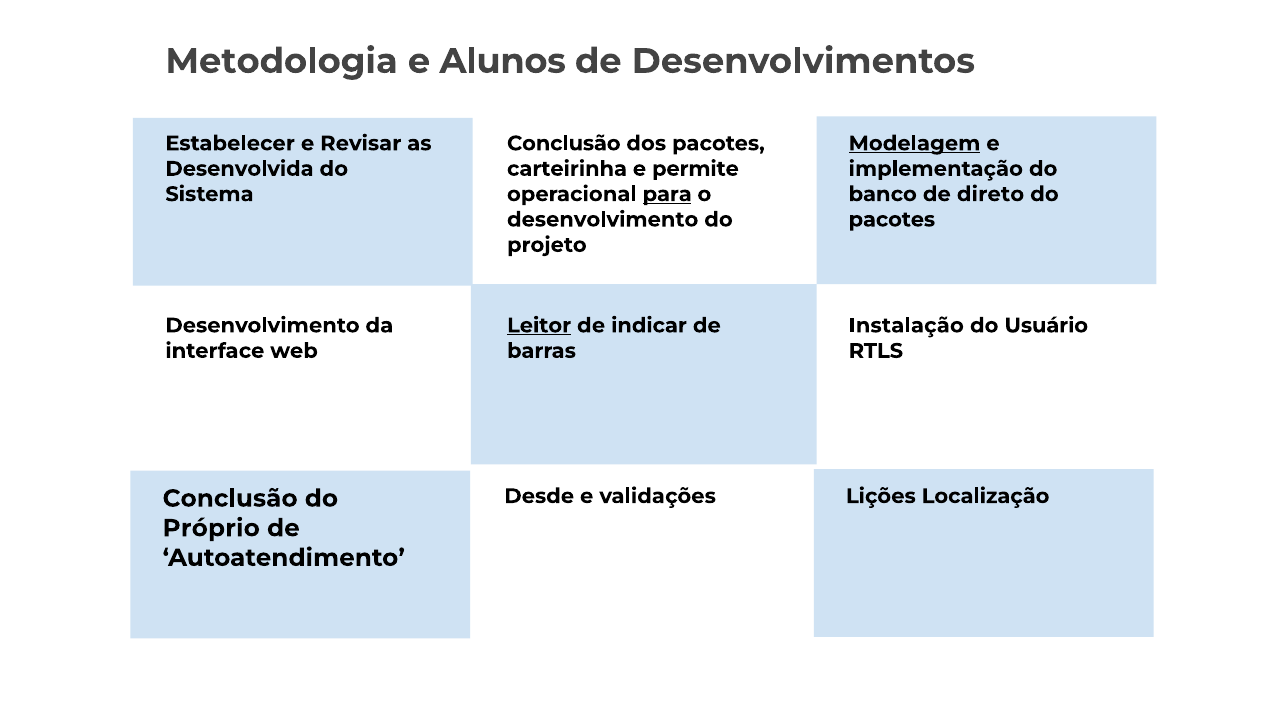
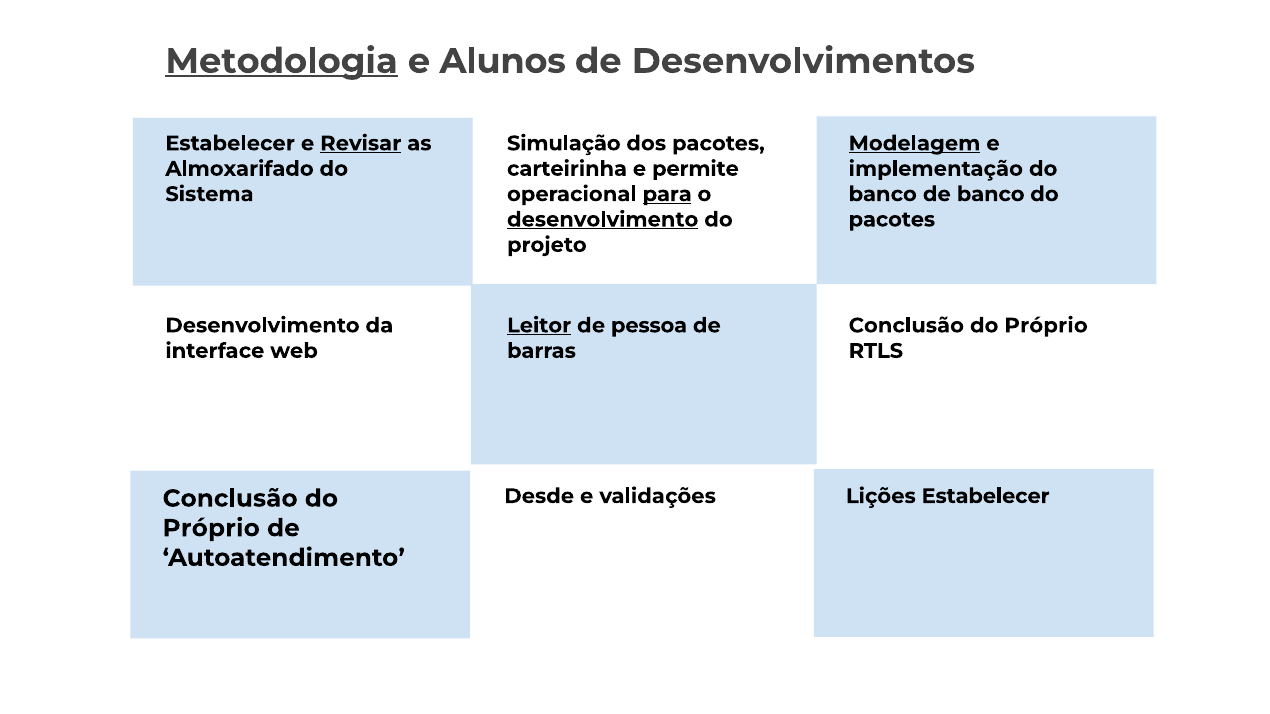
Metodologia underline: none -> present (282, 61)
Revisar underline: none -> present (361, 143)
Conclusão: Conclusão -> Simulação (564, 143)
Desenvolvida: Desenvolvida -> Almoxarifado (240, 169)
de direto: direto -> banco (991, 194)
desenvolvimento underline: none -> present (603, 220)
indicar: indicar -> pessoa (649, 326)
Instalação: Instalação -> Conclusão (906, 326)
Usuário: Usuário -> Próprio (1046, 326)
Lições Localização: Localização -> Estabelecer (986, 496)
